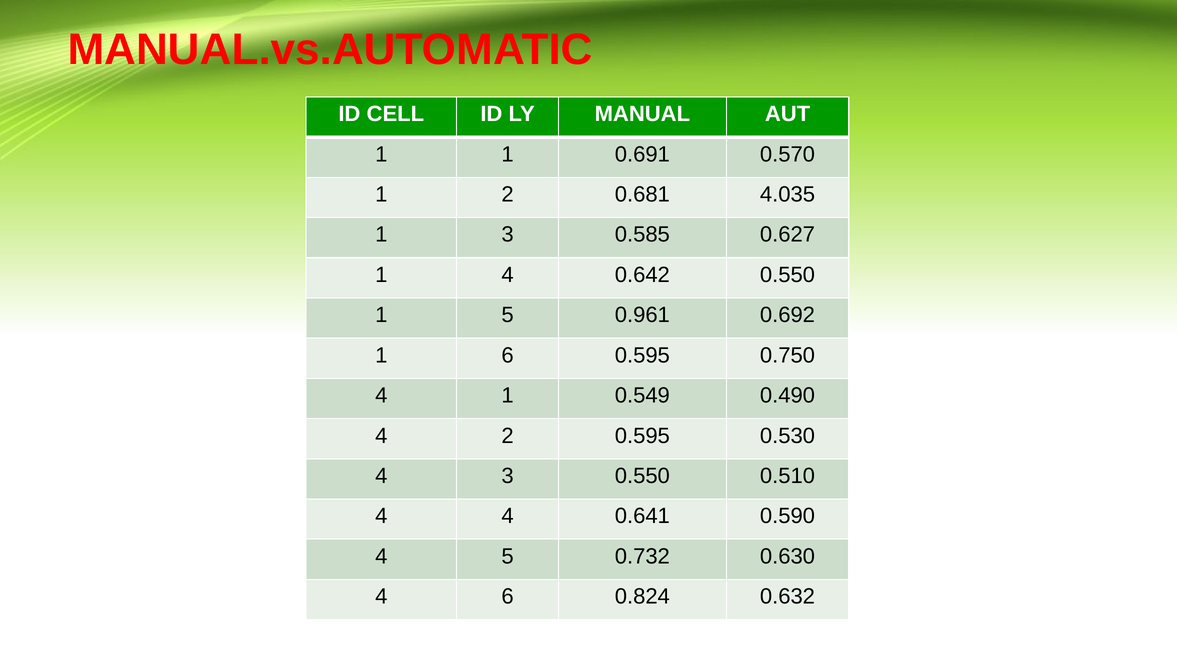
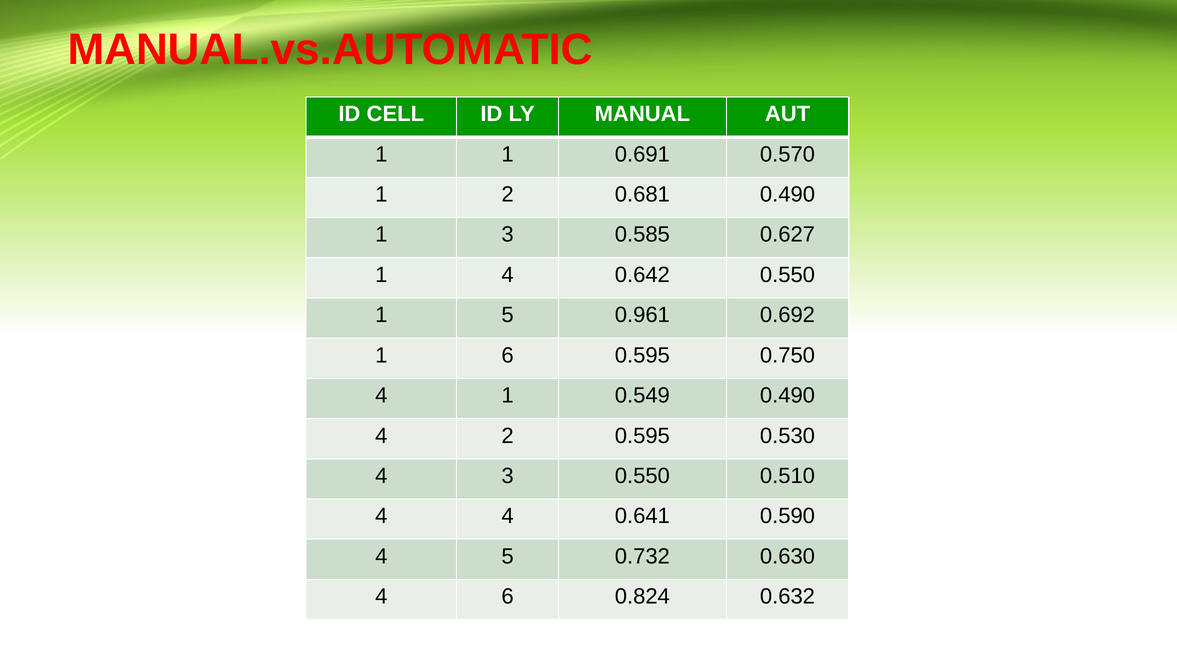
0.681 4.035: 4.035 -> 0.490 (788, 194)
